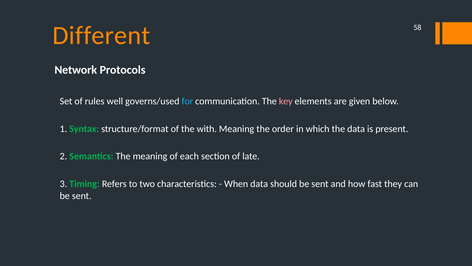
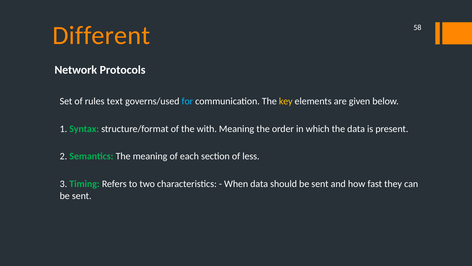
well: well -> text (115, 101)
key colour: pink -> yellow (286, 101)
late: late -> less (251, 156)
